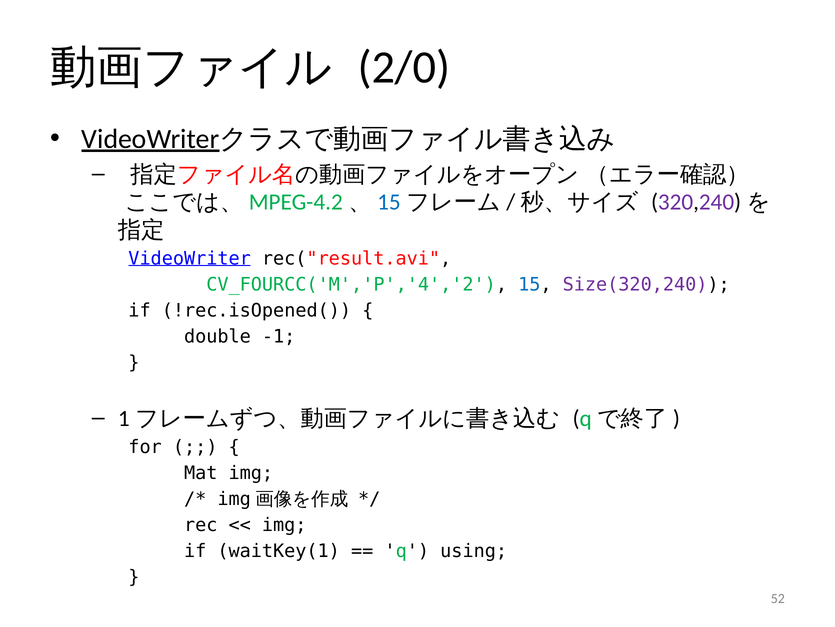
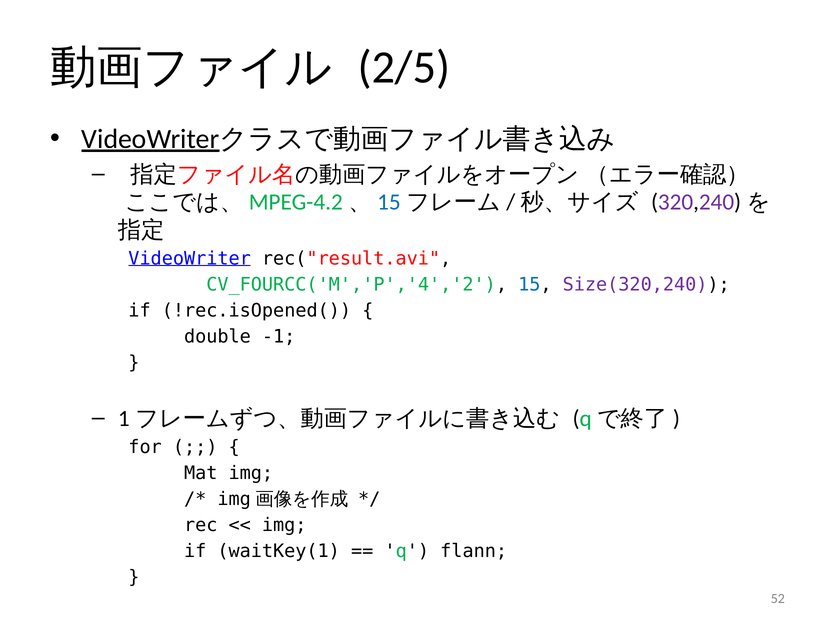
2/0: 2/0 -> 2/5 (404, 67)
using: using -> flann (474, 550)
